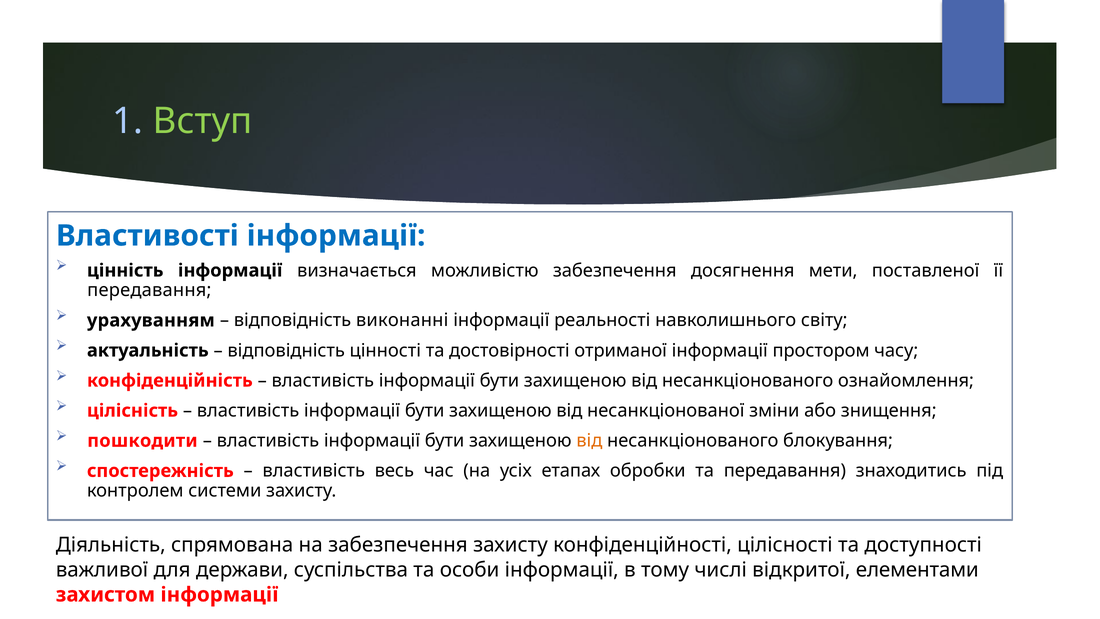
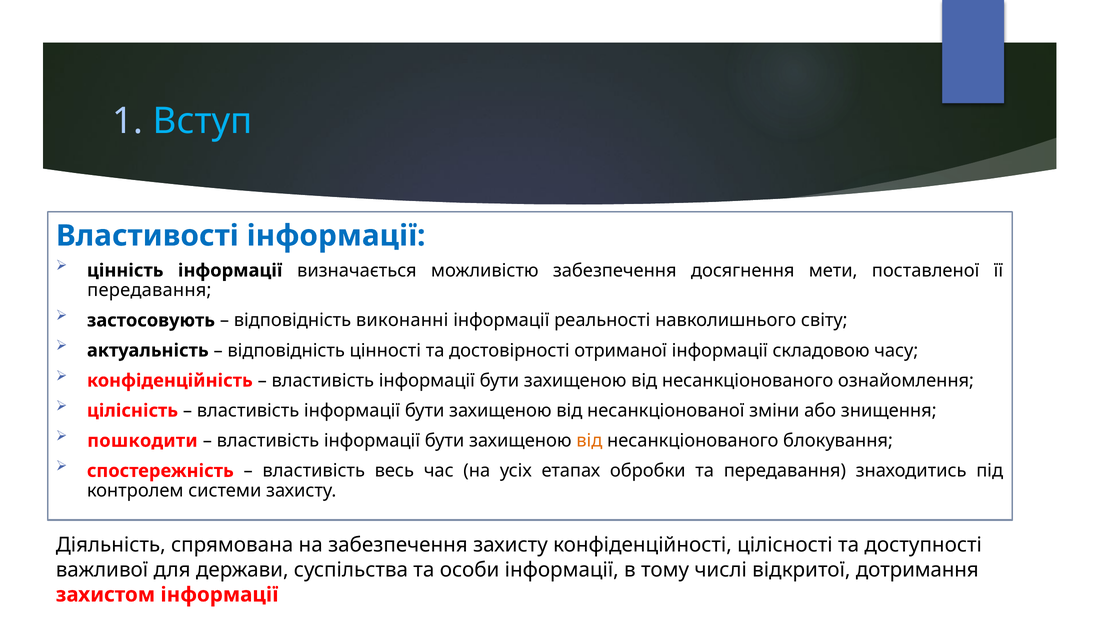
Вступ colour: light green -> light blue (203, 121)
урахуванням: урахуванням -> застосовують (151, 320)
простором: простором -> складовою (821, 350)
елементами: елементами -> дотримання (917, 570)
